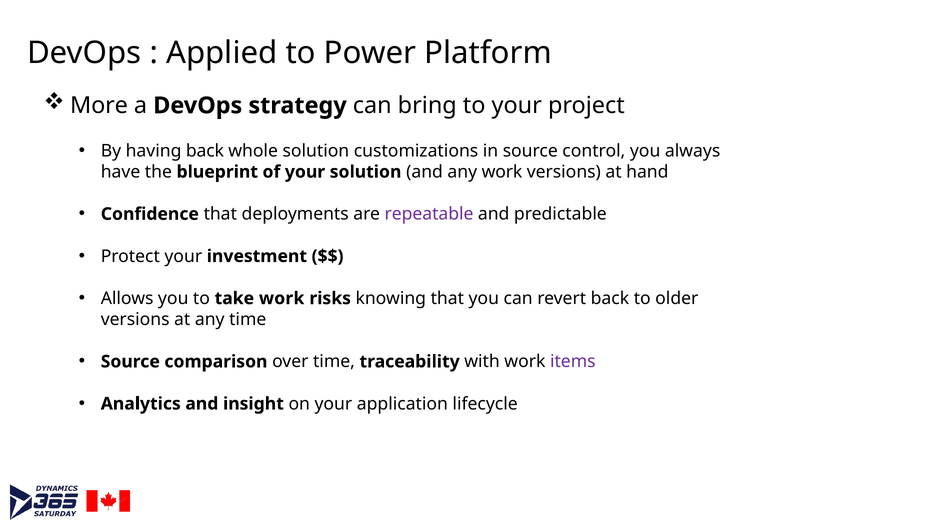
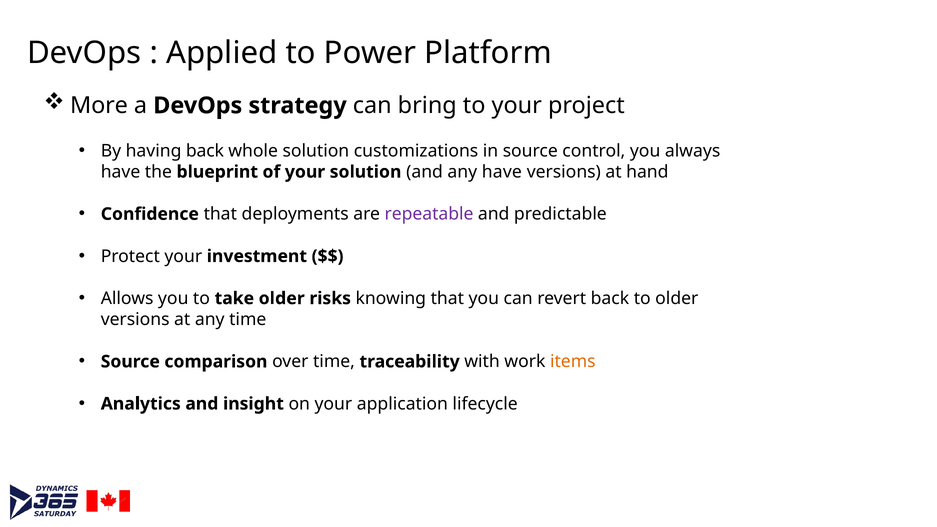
any work: work -> have (502, 172)
take work: work -> older (282, 298)
items colour: purple -> orange (573, 362)
